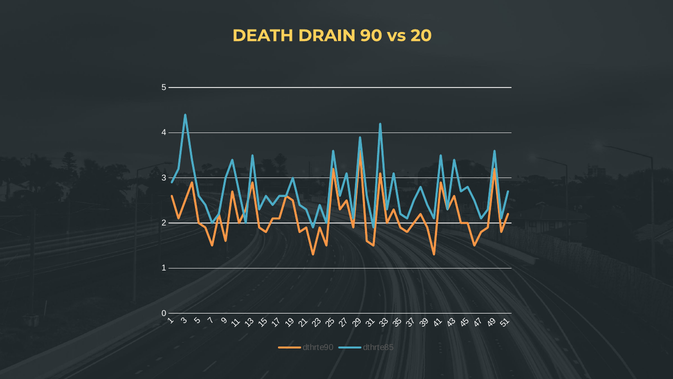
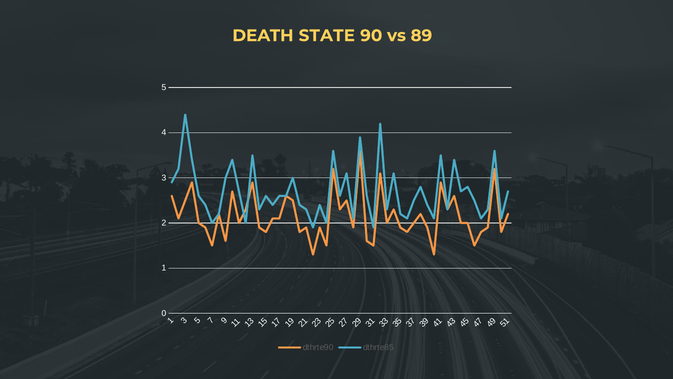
DRAIN: DRAIN -> STATE (327, 36)
20: 20 -> 89 (421, 36)
